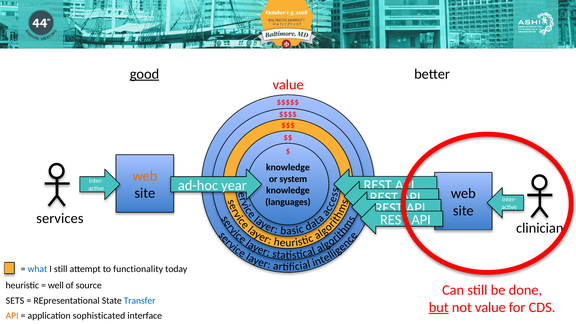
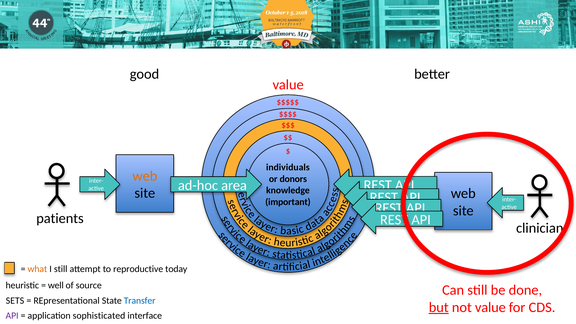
good underline: present -> none (144, 74)
knowledge: knowledge -> individuals (288, 167)
system: system -> donors (293, 179)
year: year -> area (234, 185)
languages: languages -> important (288, 202)
services: services -> patients (60, 219)
what colour: blue -> orange (37, 269)
functionality: functionality -> reproductive (138, 269)
API colour: orange -> purple (12, 316)
